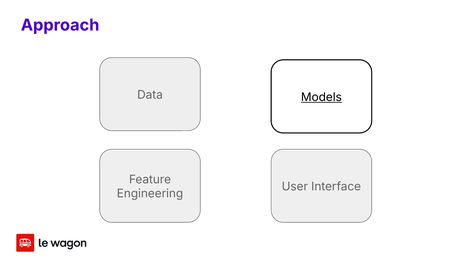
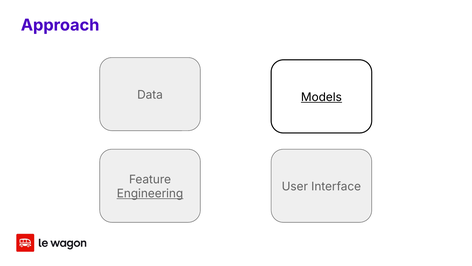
Engineering underline: none -> present (150, 193)
